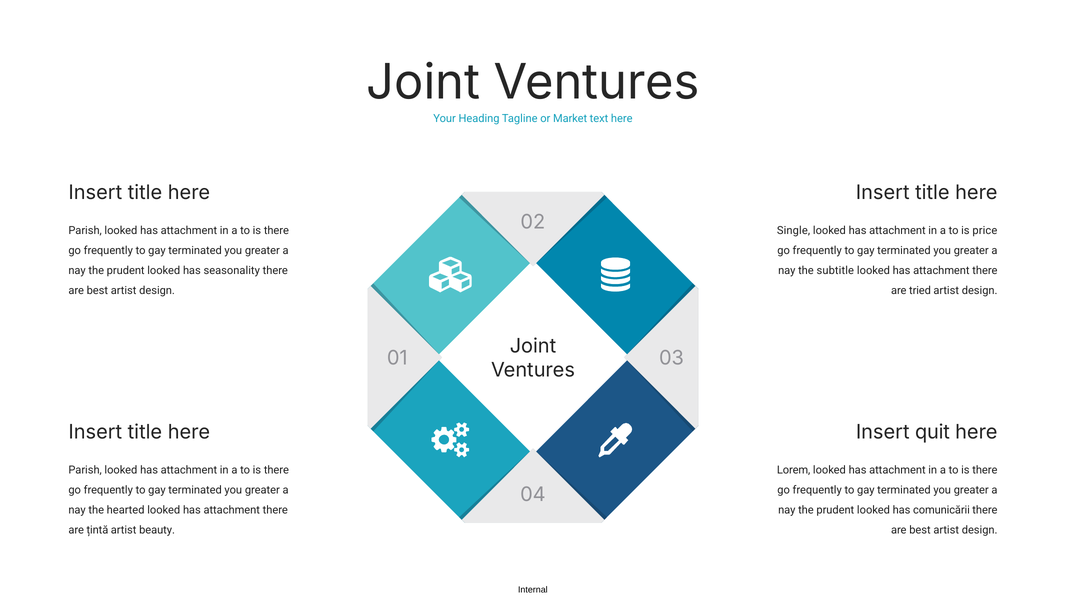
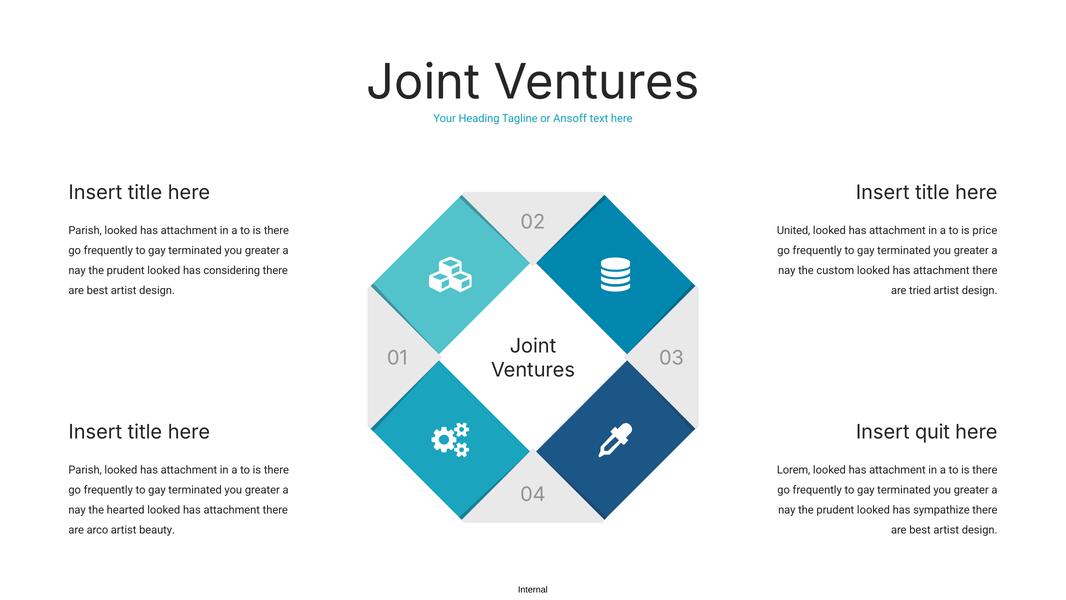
Market: Market -> Ansoff (570, 118)
Single: Single -> United (794, 230)
seasonality: seasonality -> considering (232, 270)
subtitle: subtitle -> custom (835, 270)
comunicării: comunicării -> sympathize (941, 510)
țintă: țintă -> arco (97, 530)
